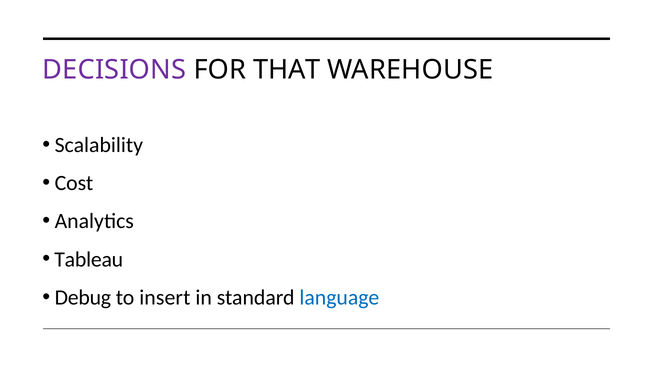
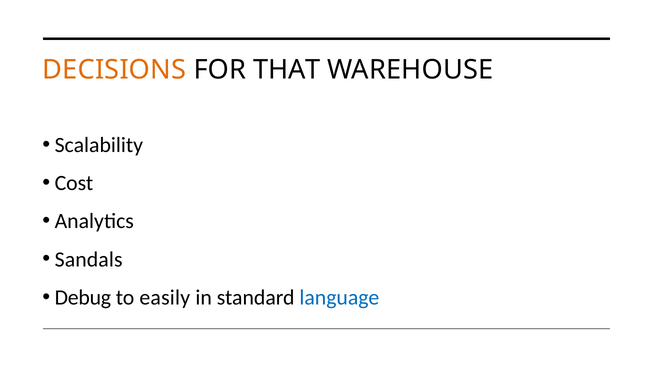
DECISIONS colour: purple -> orange (114, 70)
Tableau: Tableau -> Sandals (89, 260)
insert: insert -> easily (165, 298)
